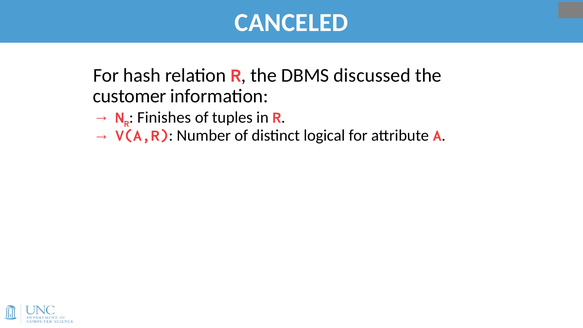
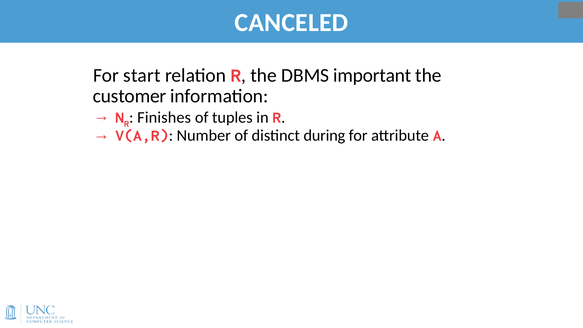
hash: hash -> start (142, 75)
discussed: discussed -> important (372, 75)
logical: logical -> during (324, 135)
